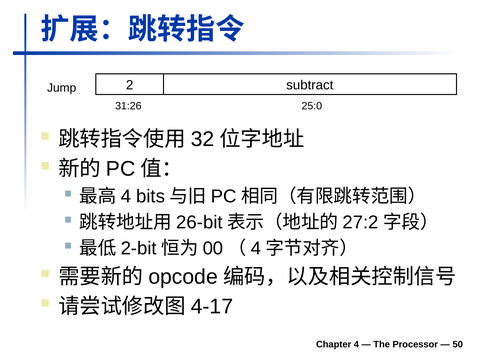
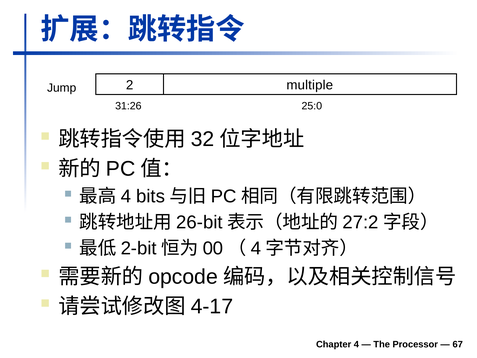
subtract: subtract -> multiple (310, 85)
50: 50 -> 67 (458, 344)
